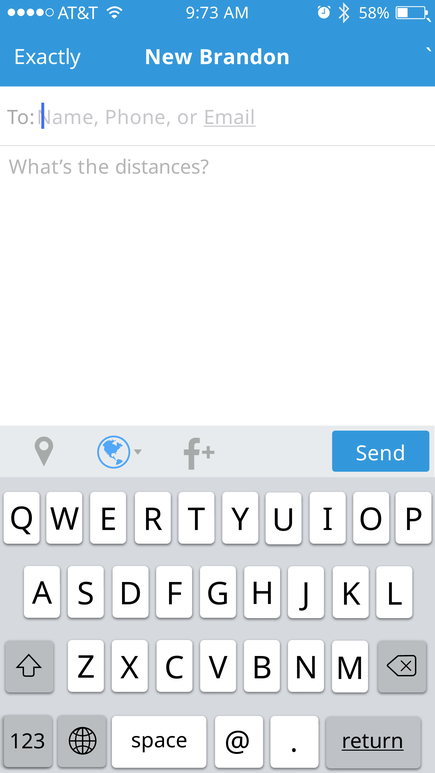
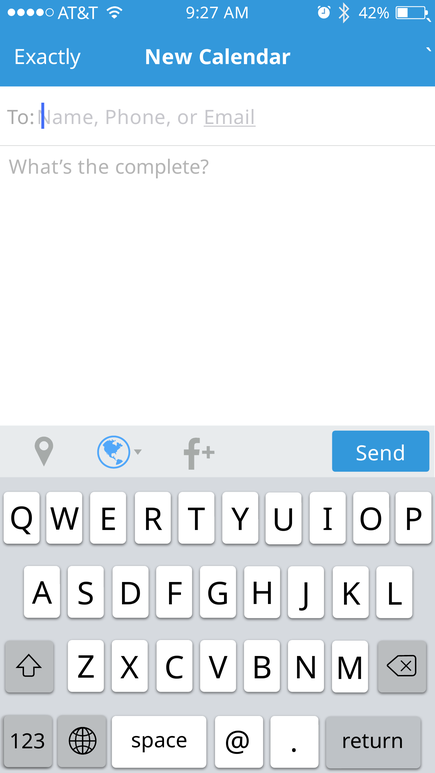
9:73: 9:73 -> 9:27 (202, 13)
58%: 58% -> 42% (374, 13)
Brandon: Brandon -> Calendar (245, 57)
distances: distances -> complete (162, 168)
return underline: present -> none (373, 742)
